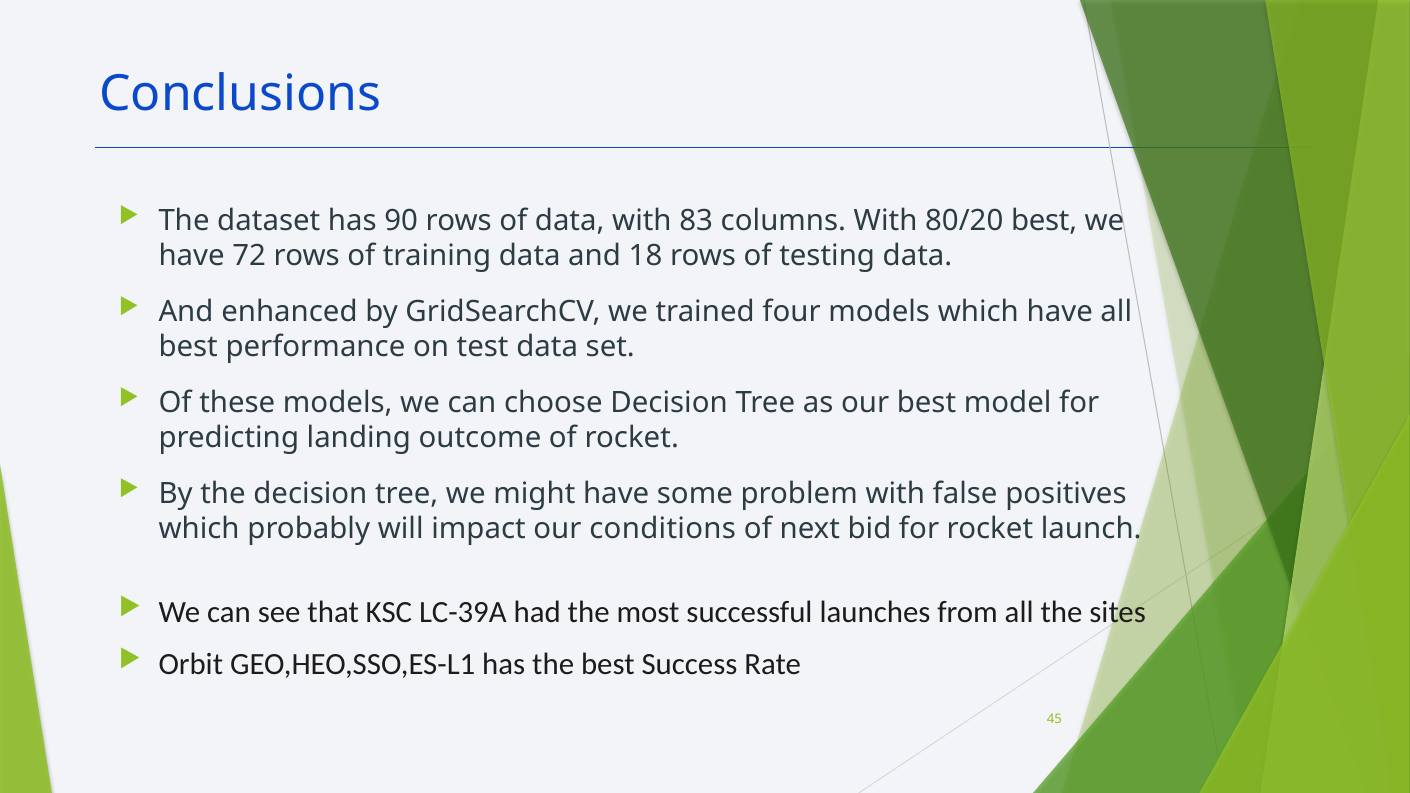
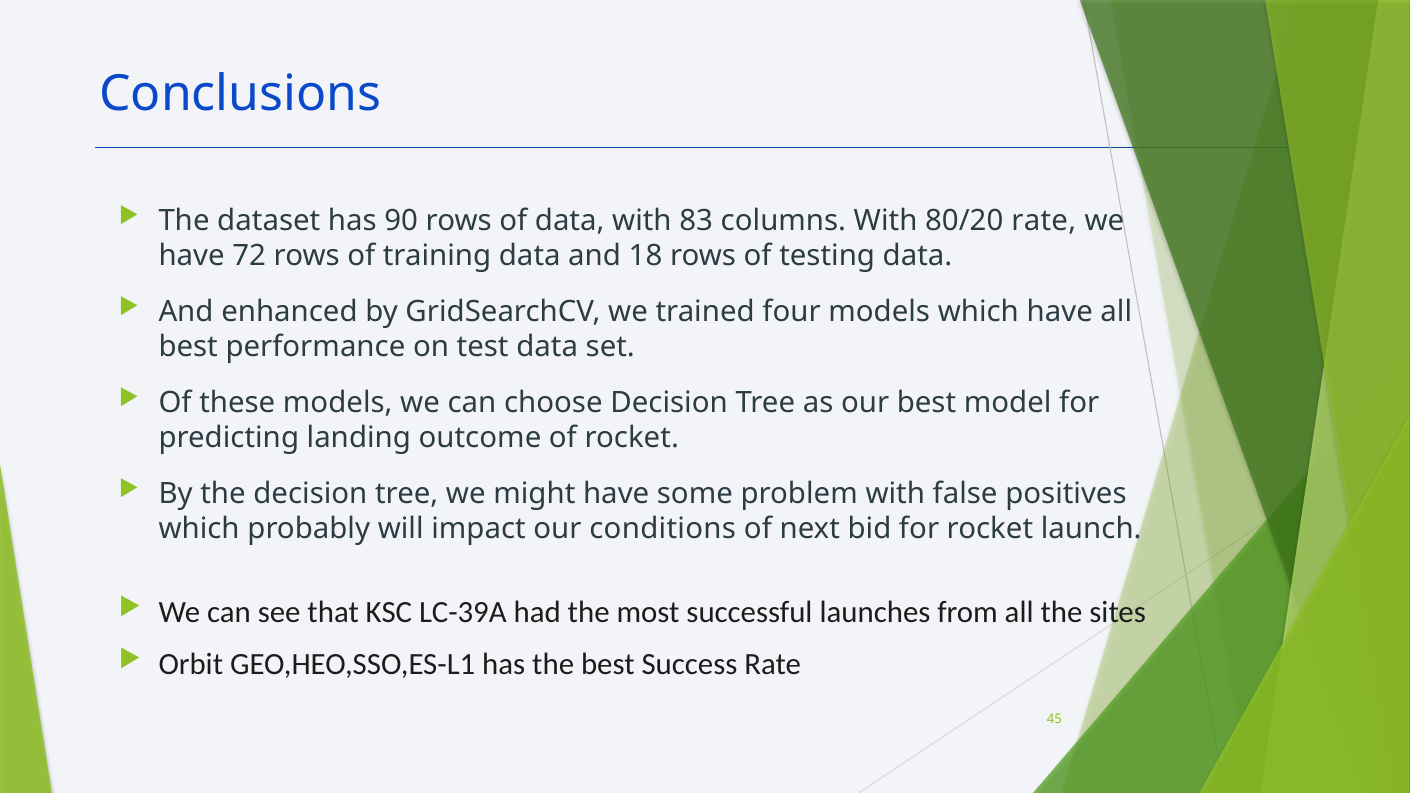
80/20 best: best -> rate (1044, 220)
